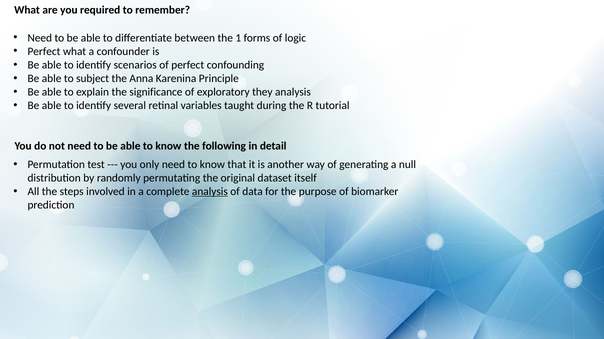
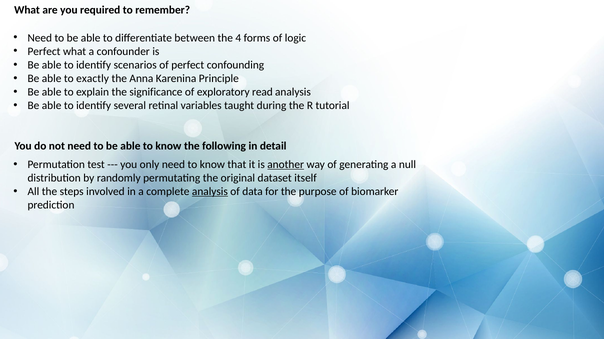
1: 1 -> 4 (238, 38)
subject: subject -> exactly (93, 79)
they: they -> read (262, 92)
another underline: none -> present (286, 165)
